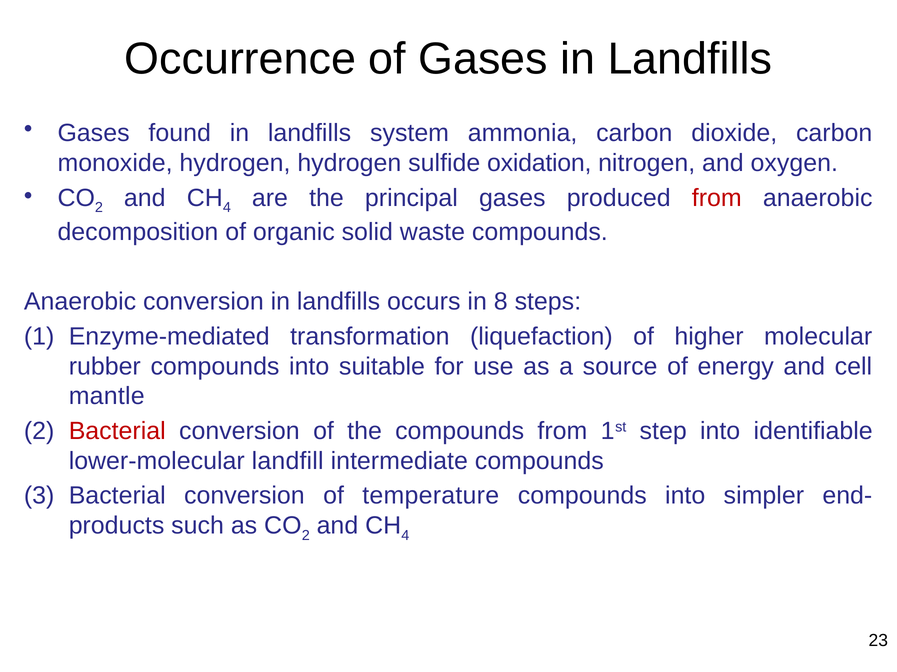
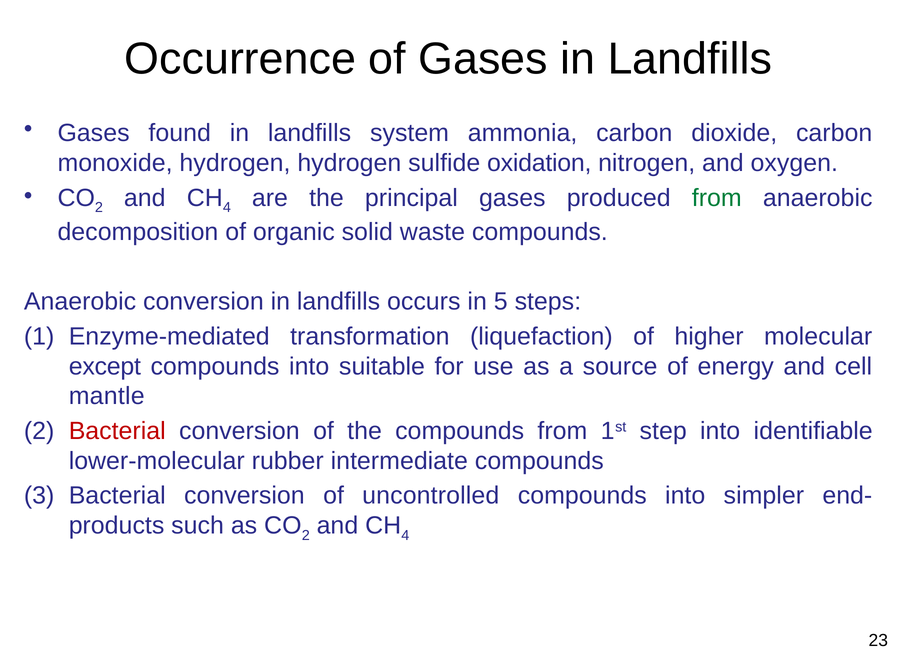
from colour: red -> green (717, 198)
8: 8 -> 5 (501, 302)
rubber: rubber -> except (105, 367)
landfill: landfill -> rubber (288, 461)
temperature: temperature -> uncontrolled (431, 496)
